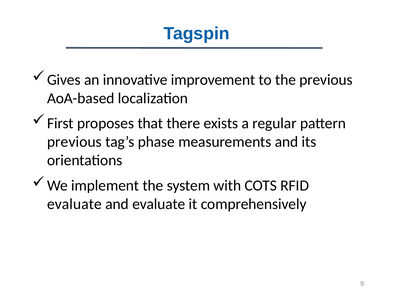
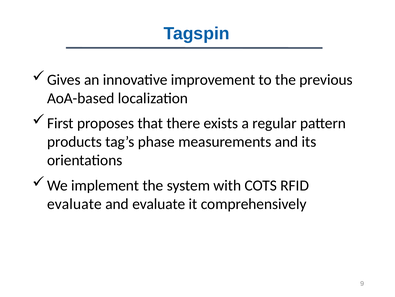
previous: previous -> products (74, 141)
